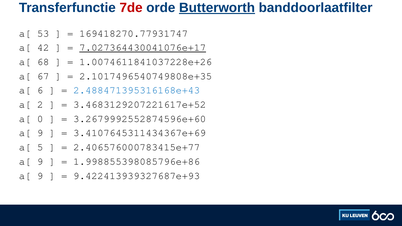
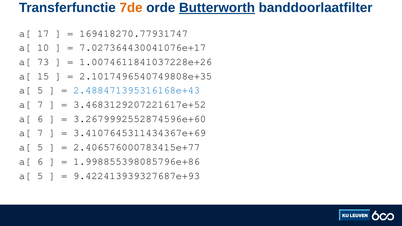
7de colour: red -> orange (131, 8)
53: 53 -> 17 (43, 33)
42: 42 -> 10 (43, 48)
7.027364430041076e+17 underline: present -> none (143, 48)
68: 68 -> 73 (43, 62)
67: 67 -> 15 (43, 76)
6: 6 -> 5 (40, 90)
2: 2 -> 7 (40, 105)
0: 0 -> 6 (40, 119)
9: 9 -> 7 (40, 133)
9: 9 -> 6 (40, 162)
9: 9 -> 5 (40, 176)
